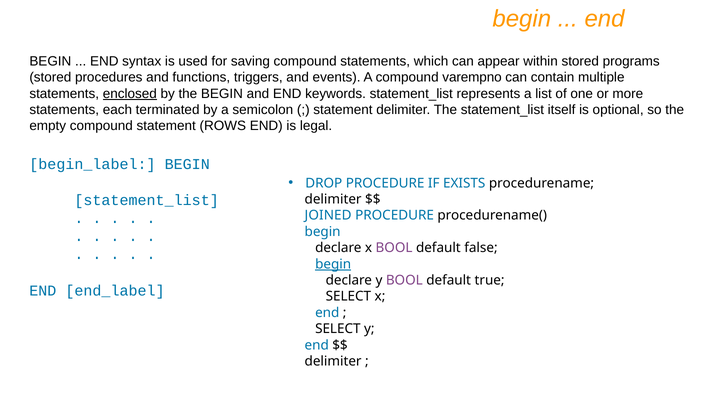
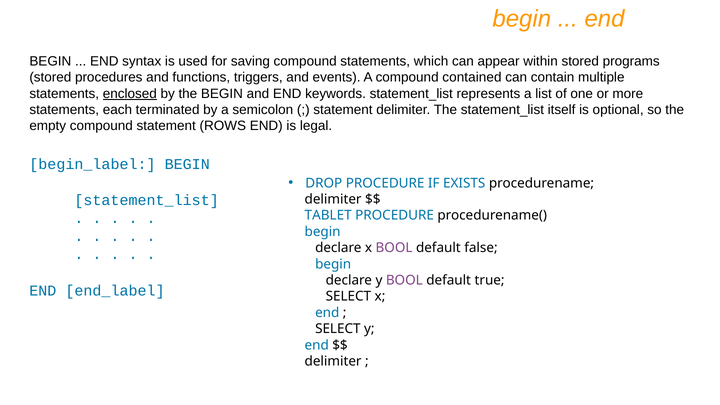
varempno: varempno -> contained (472, 77)
JOINED: JOINED -> TABLET (328, 216)
begin underline: present -> none (333, 264)
